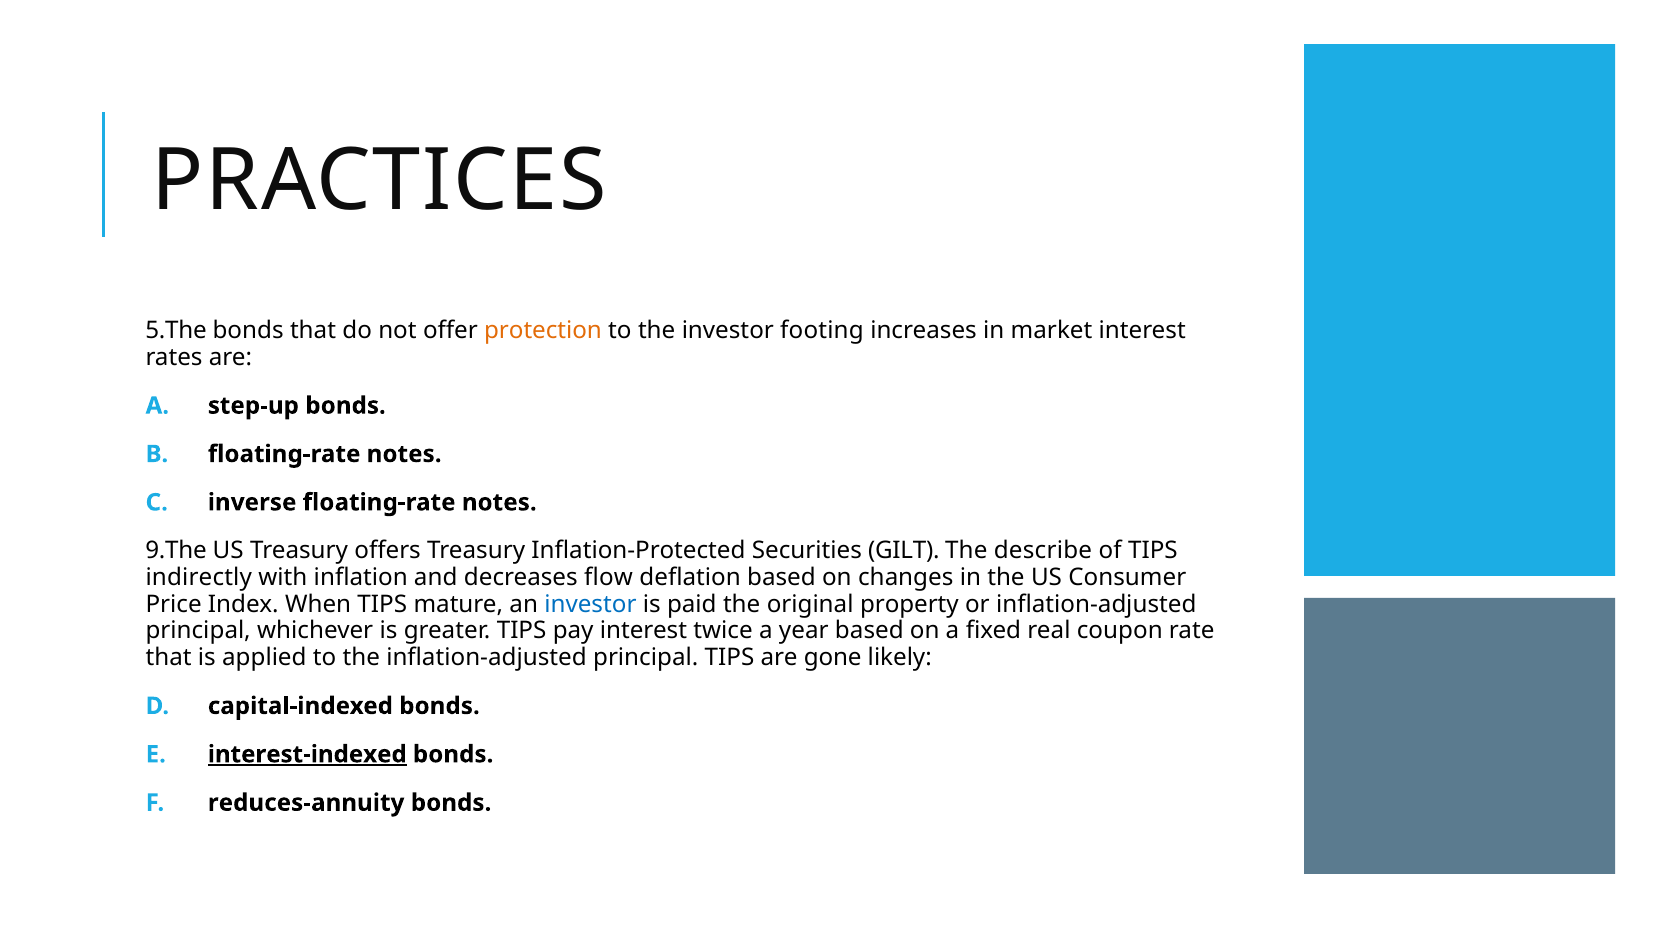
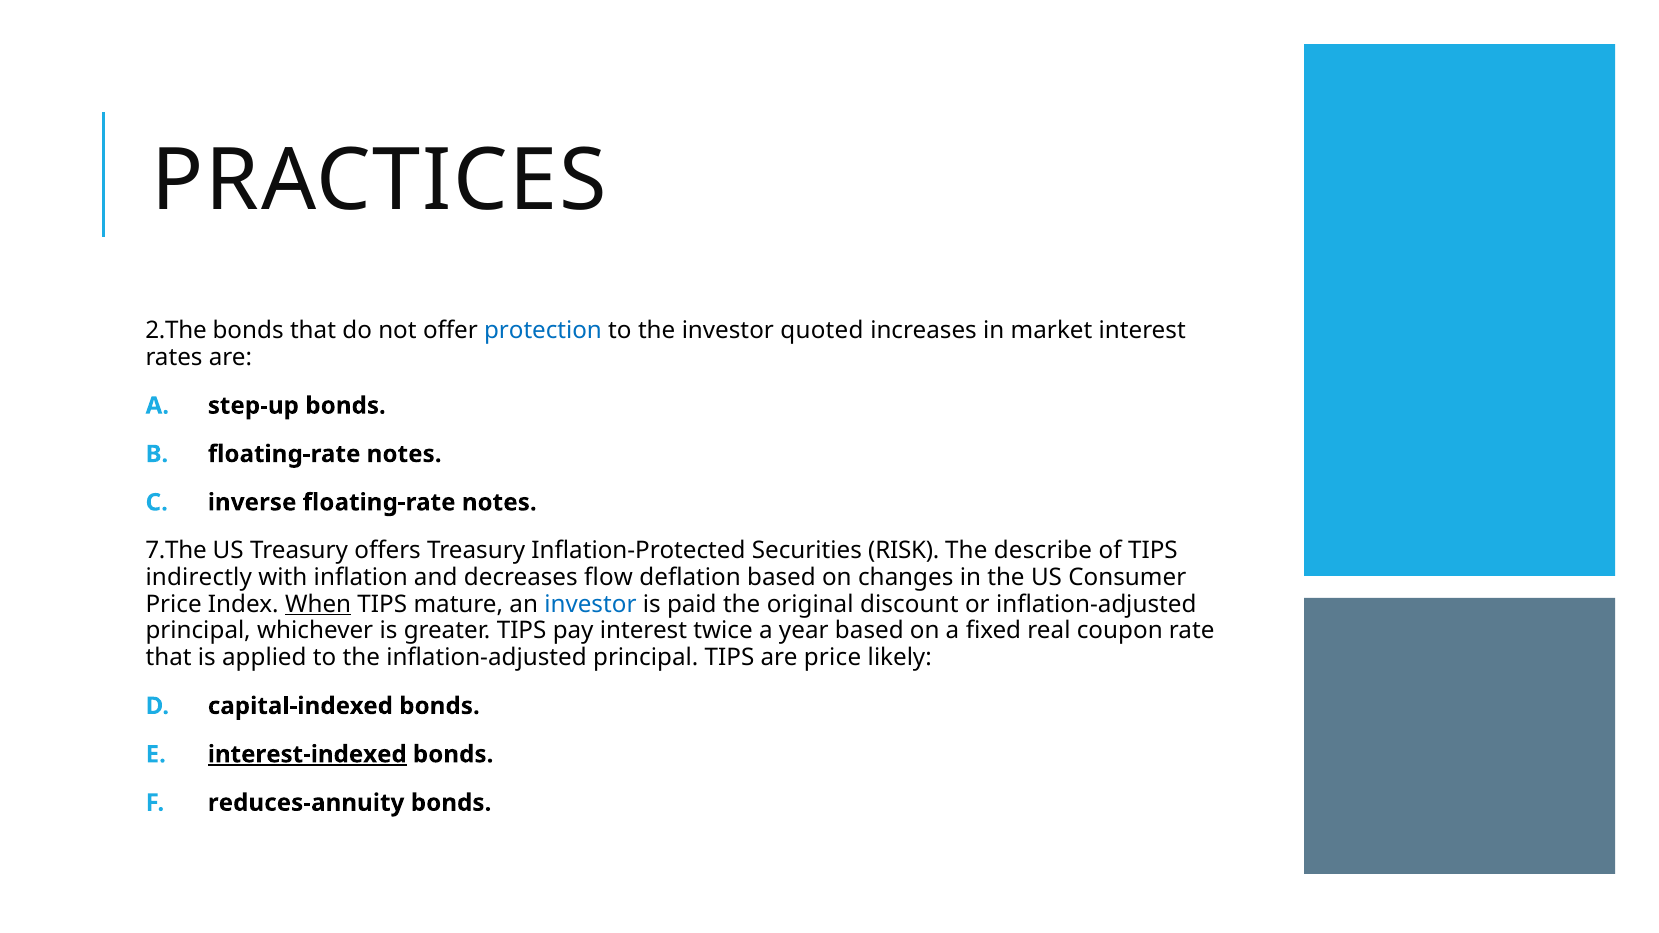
5.The: 5.The -> 2.The (176, 331)
protection colour: orange -> blue (543, 331)
footing: footing -> quoted (822, 331)
9.The: 9.The -> 7.The (176, 551)
GILT: GILT -> RISK (904, 551)
When underline: none -> present (318, 604)
property: property -> discount (909, 604)
are gone: gone -> price (833, 658)
